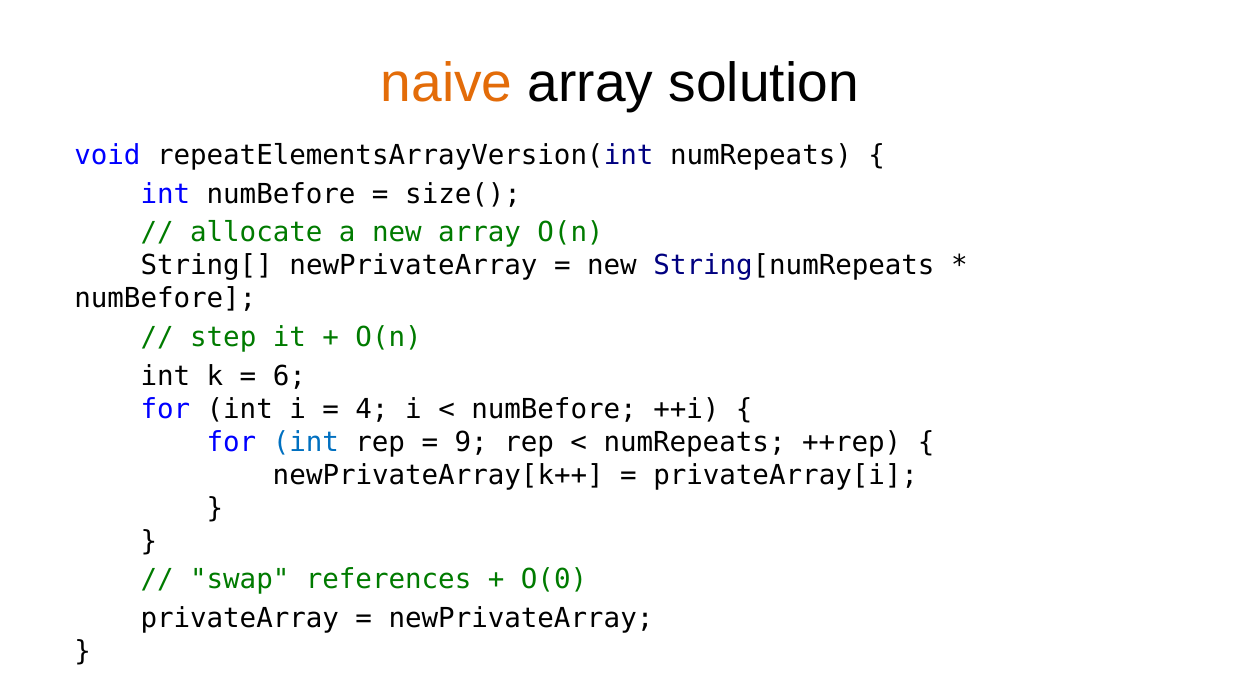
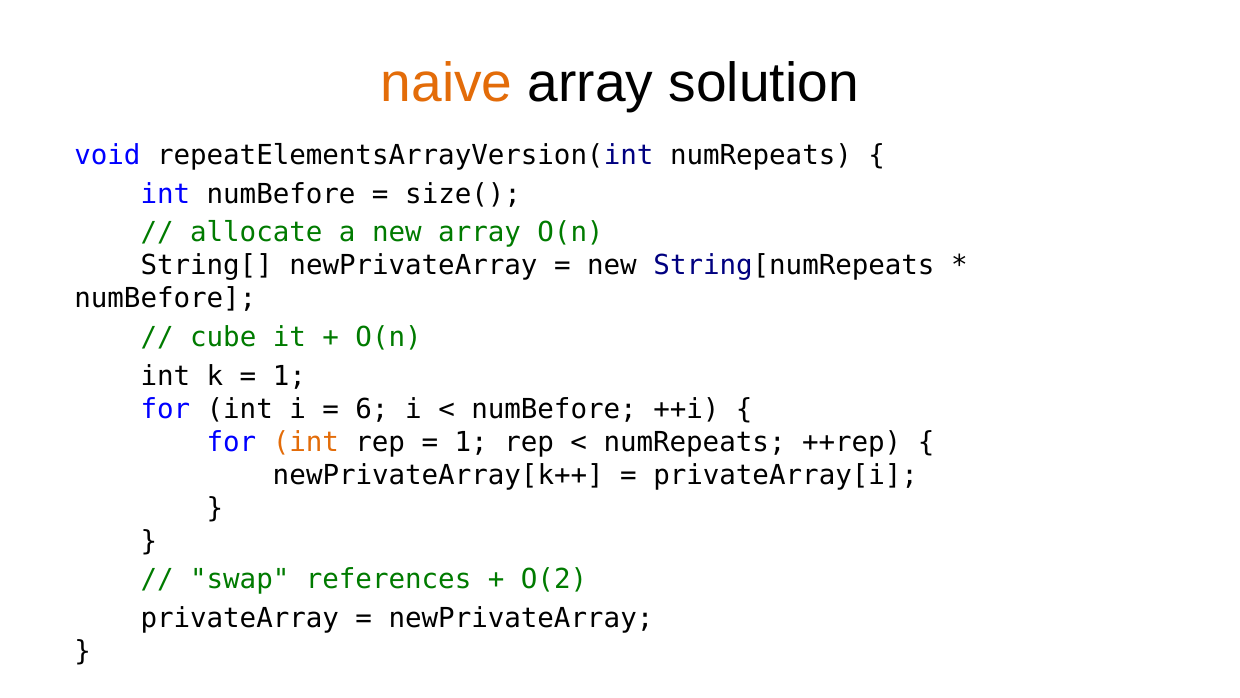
step: step -> cube (223, 337)
6: 6 -> 1 (289, 376)
4: 4 -> 6 (372, 409)
int colour: blue -> orange (306, 442)
9: 9 -> 1 (471, 442)
O(0: O(0 -> O(2 (554, 579)
